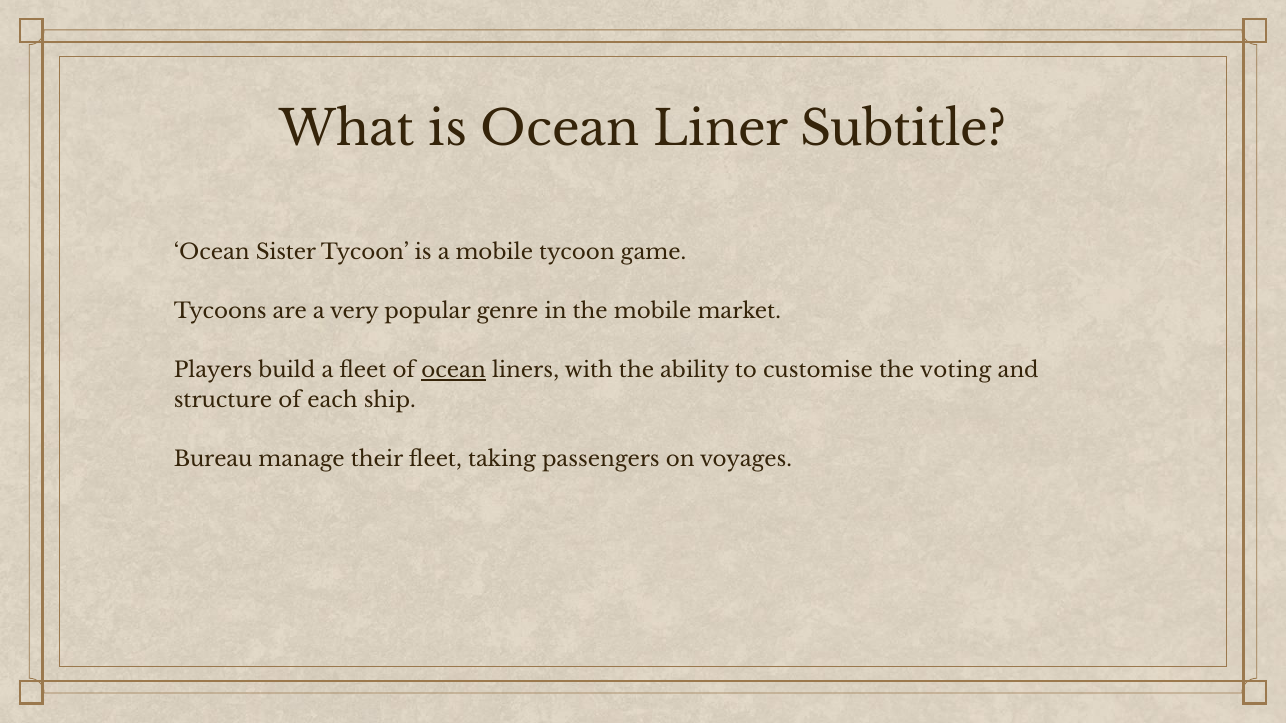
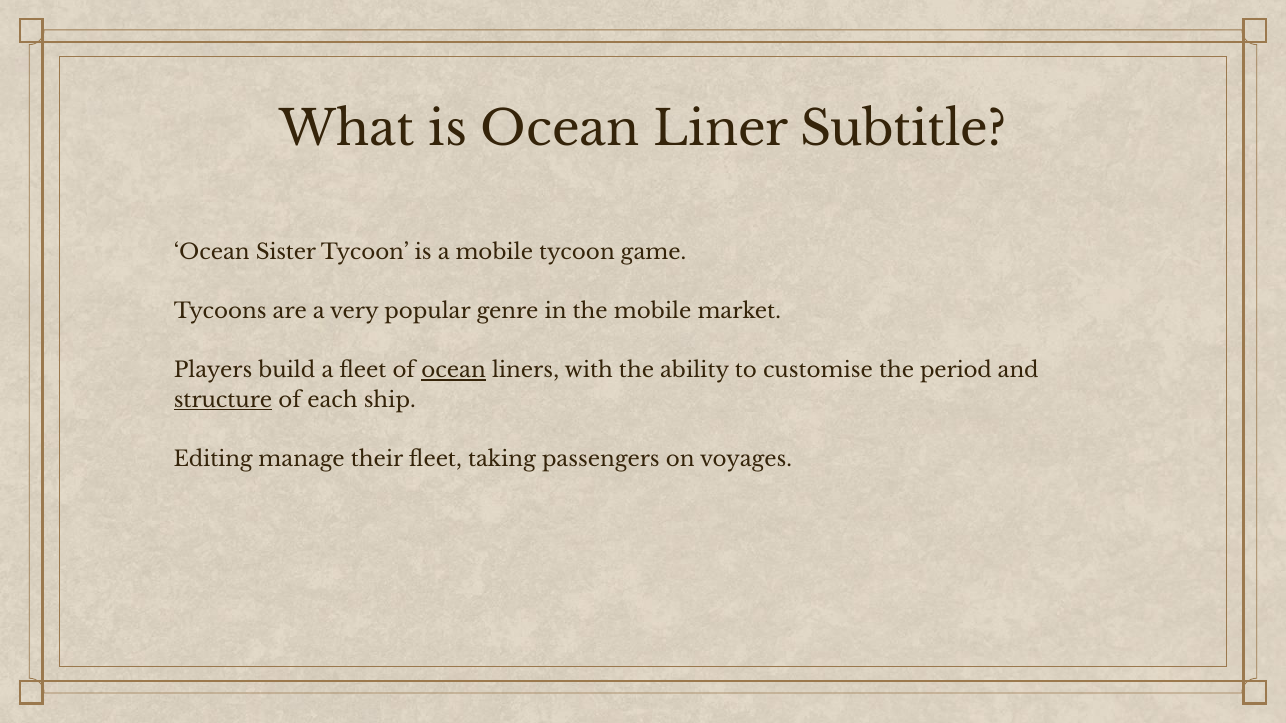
voting: voting -> period (956, 371)
structure underline: none -> present (223, 401)
Bureau: Bureau -> Editing (213, 460)
